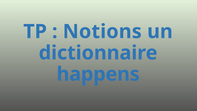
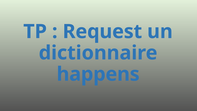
Notions: Notions -> Request (102, 32)
